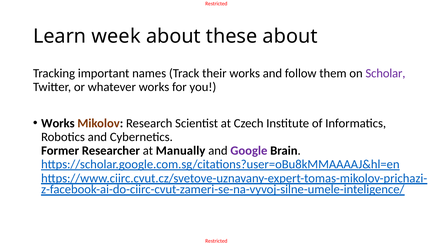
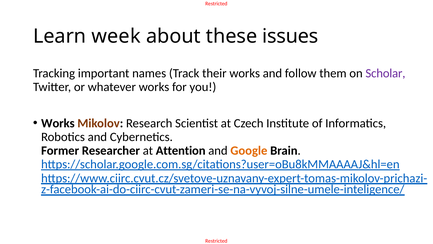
these about: about -> issues (290, 36)
Manually: Manually -> Attention (181, 150)
Google colour: purple -> orange (249, 150)
